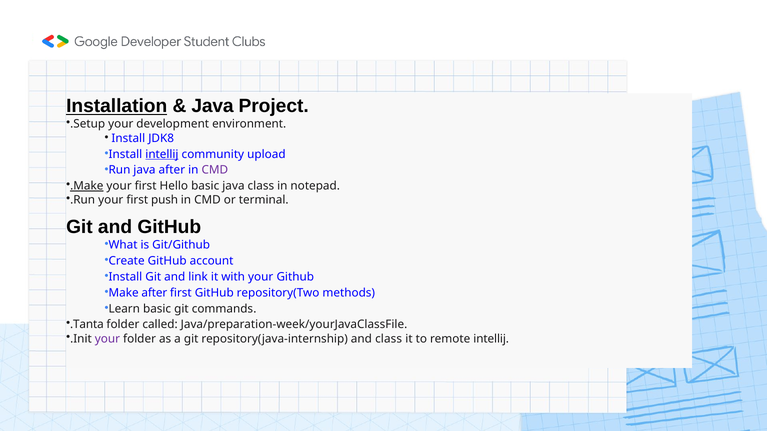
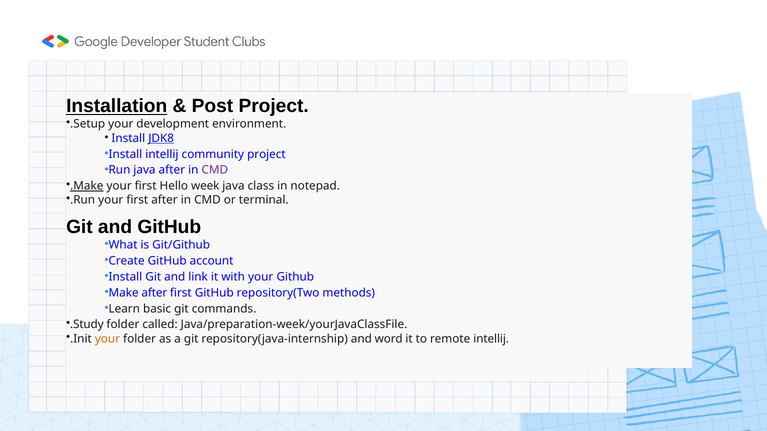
Java: Java -> Post (212, 106)
JDK8 underline: none -> present (161, 138)
intellij underline: present -> none (162, 154)
community upload: upload -> project (266, 154)
Hello basic: basic -> week (205, 186)
first push: push -> after (164, 200)
.Tanta: .Tanta -> .Study (87, 325)
your colour: purple -> orange (107, 339)
and class: class -> word (389, 339)
